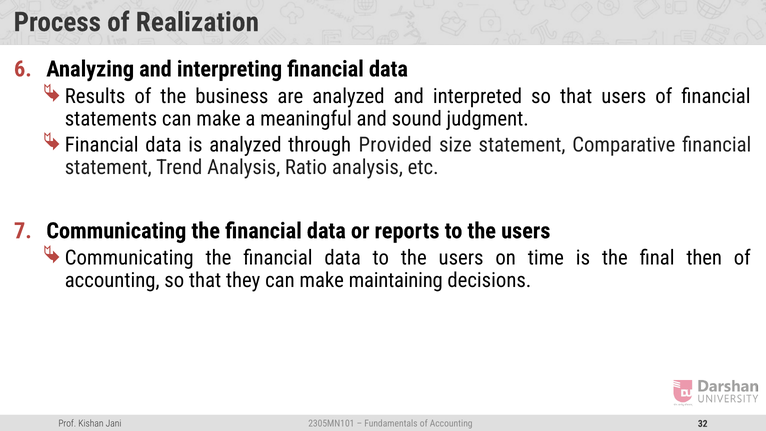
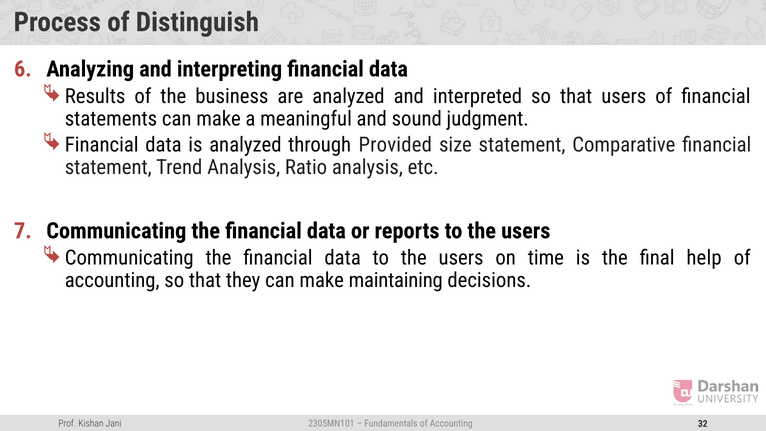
Realization: Realization -> Distinguish (197, 22)
then: then -> help (704, 258)
